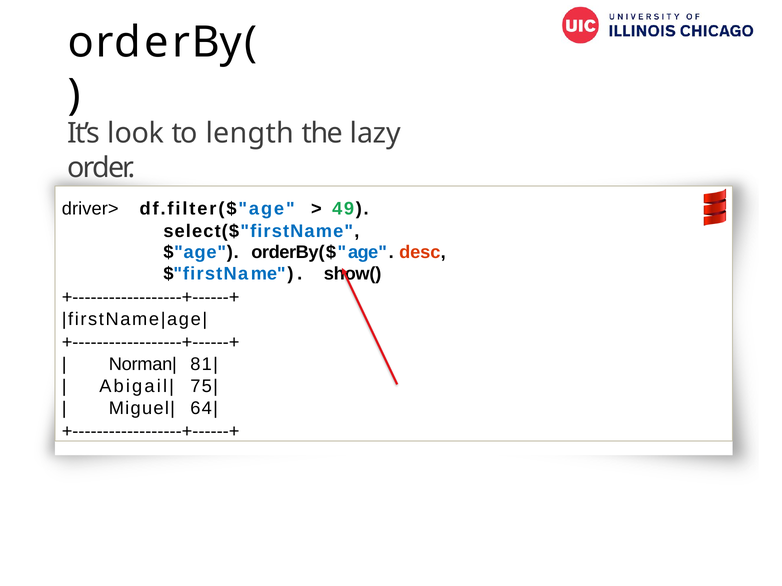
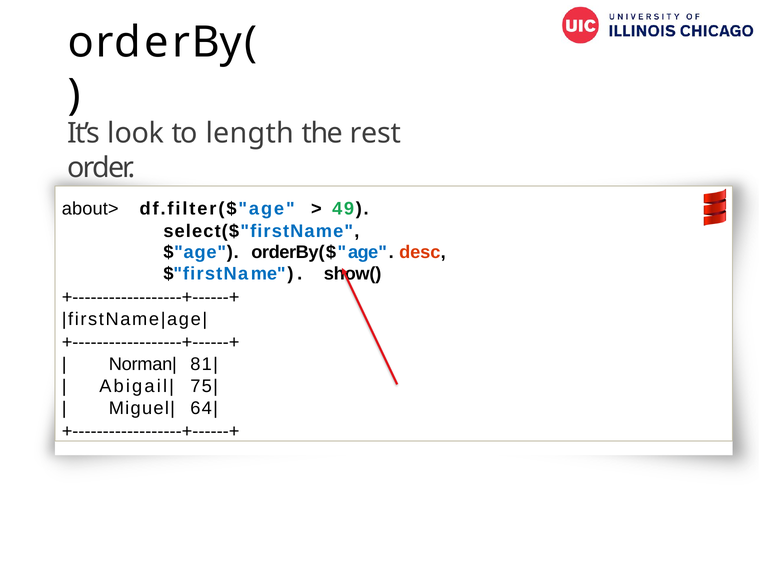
lazy: lazy -> rest (375, 134)
driver>: driver> -> about> (90, 209)
